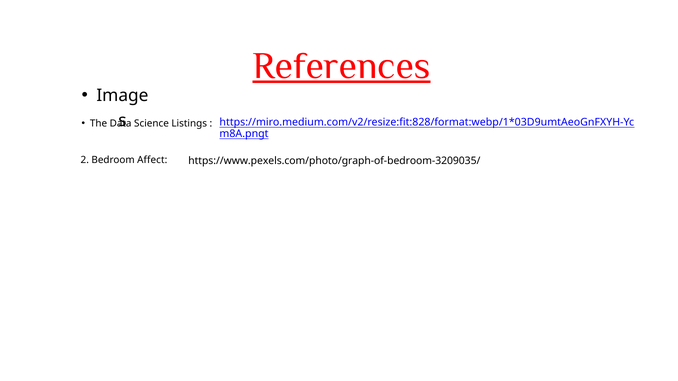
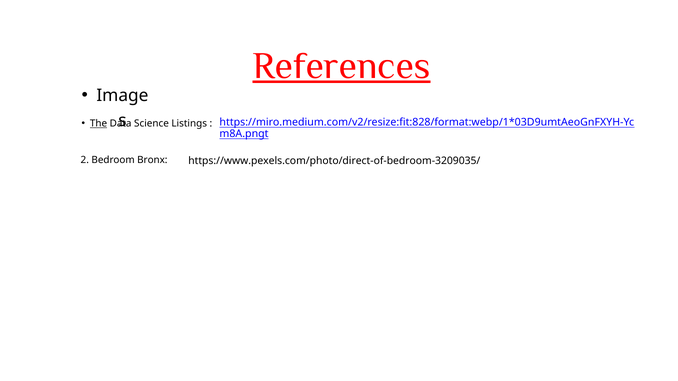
The underline: none -> present (99, 124)
Affect: Affect -> Bronx (152, 160)
https://www.pexels.com/photo/graph-of-bedroom-3209035/: https://www.pexels.com/photo/graph-of-bedroom-3209035/ -> https://www.pexels.com/photo/direct-of-bedroom-3209035/ (334, 161)
